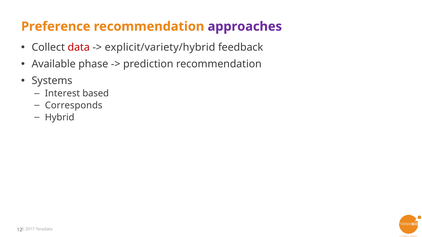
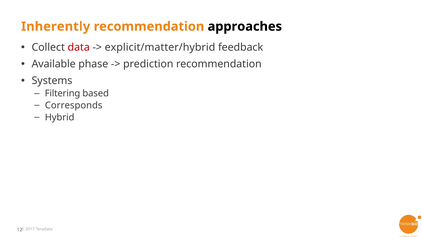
Preference: Preference -> Inherently (56, 26)
approaches colour: purple -> black (245, 26)
explicit/variety/hybrid: explicit/variety/hybrid -> explicit/matter/hybrid (160, 47)
Interest: Interest -> Filtering (62, 94)
